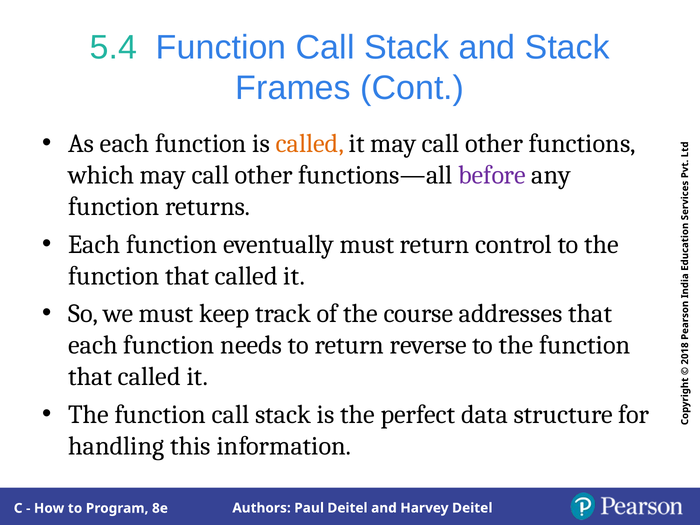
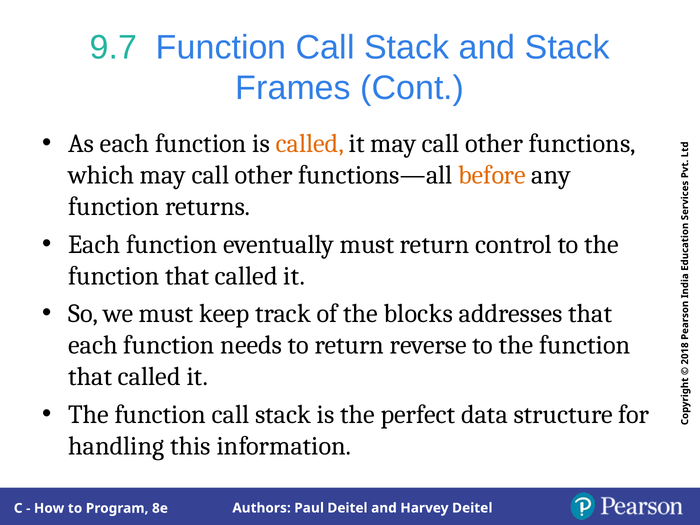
5.4: 5.4 -> 9.7 (113, 47)
before colour: purple -> orange (492, 175)
course: course -> blocks (418, 314)
